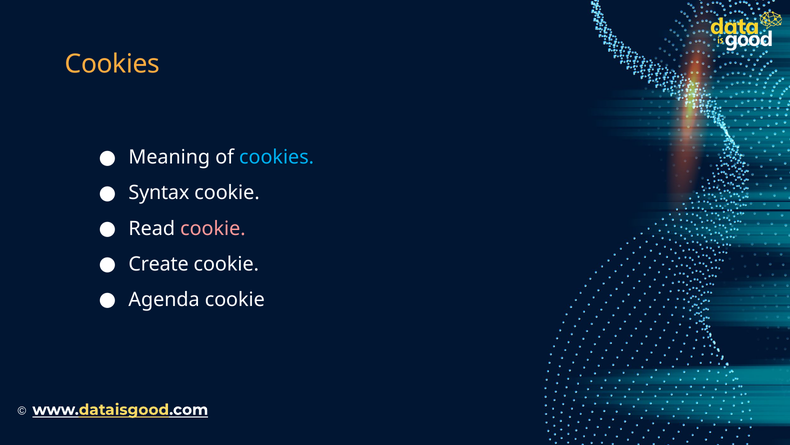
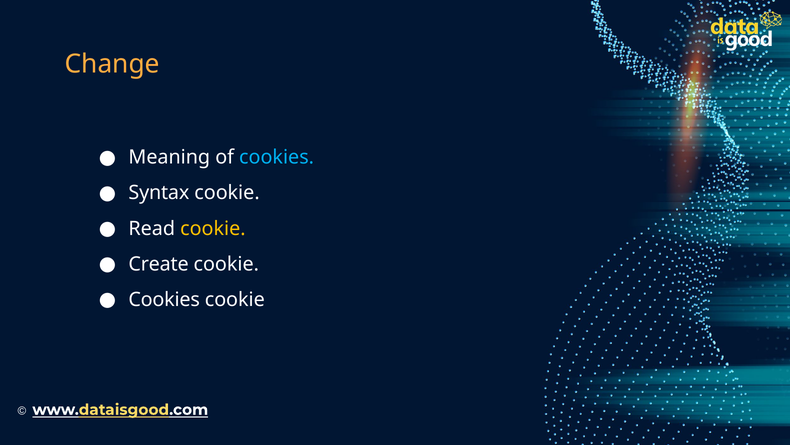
Cookies: Cookies -> Change (112, 64)
cookie colour: pink -> yellow (213, 228)
Agenda: Agenda -> Cookies (164, 299)
